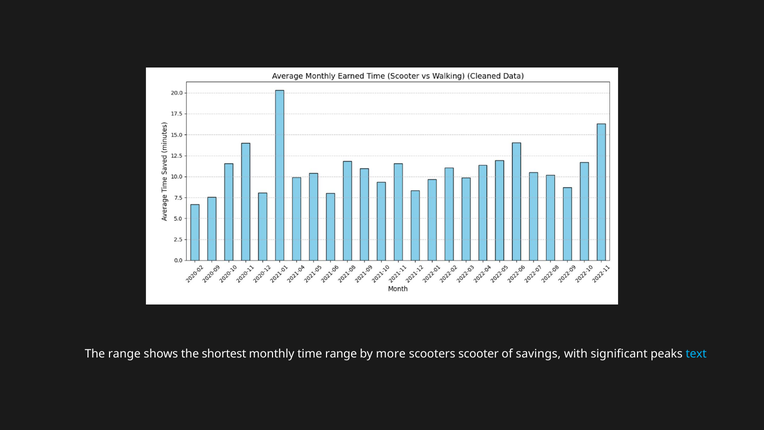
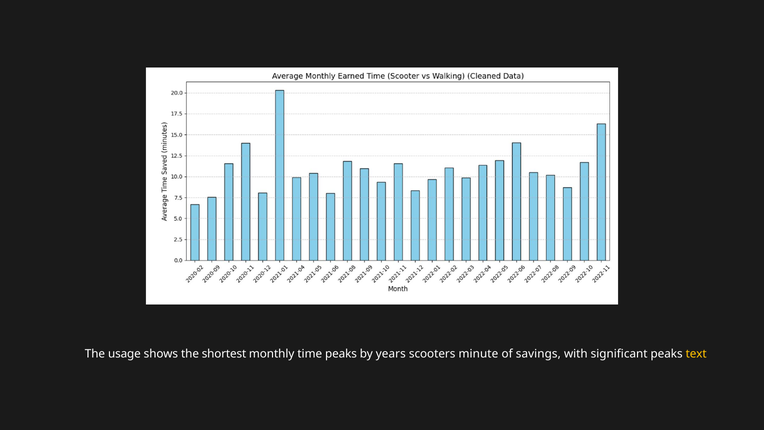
The range: range -> usage (124, 354)
time range: range -> peaks (341, 354)
more: more -> years (391, 354)
scooter: scooter -> minute (478, 354)
text colour: light blue -> yellow (696, 354)
